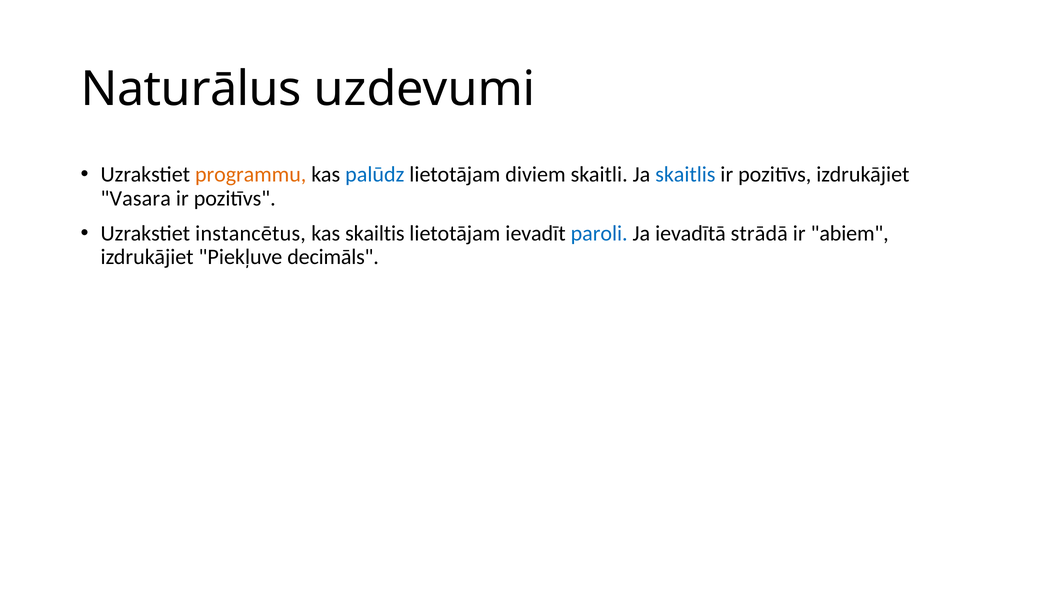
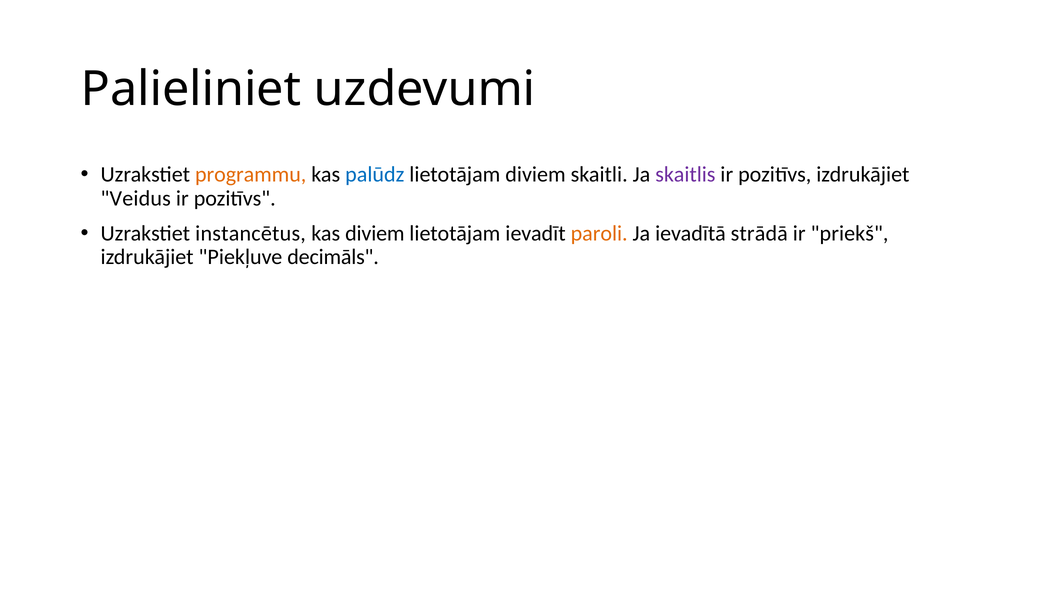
Naturālus: Naturālus -> Palieliniet (191, 89)
skaitlis colour: blue -> purple (685, 174)
Vasara: Vasara -> Veidus (136, 198)
kas skailtis: skailtis -> diviem (375, 233)
paroli colour: blue -> orange (599, 233)
abiem: abiem -> priekš (850, 233)
